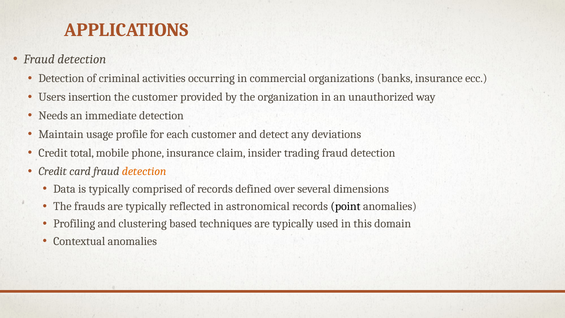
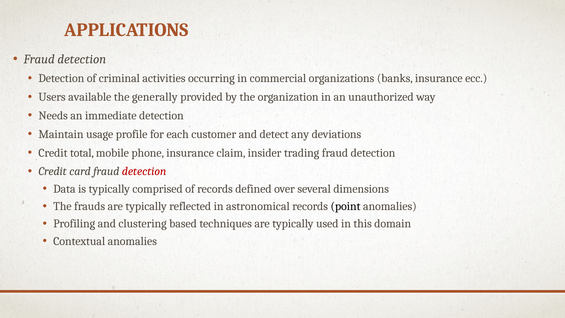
insertion: insertion -> available (90, 97)
the customer: customer -> generally (155, 97)
detection colour: orange -> red (144, 171)
